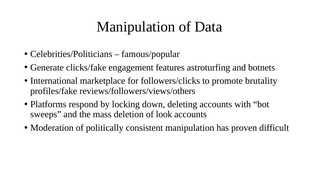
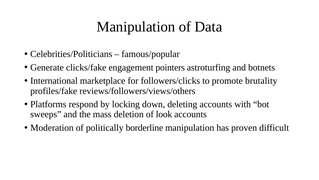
features: features -> pointers (170, 67)
consistent: consistent -> borderline (144, 127)
